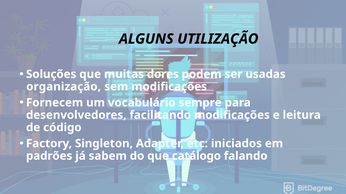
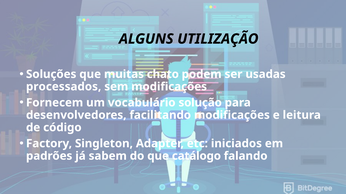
dores: dores -> chato (163, 74)
organização: organização -> processados (64, 87)
sempre: sempre -> solução (200, 103)
